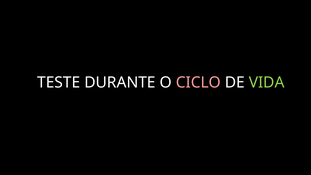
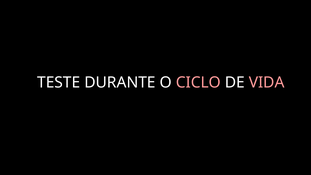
VIDA colour: light green -> pink (267, 82)
